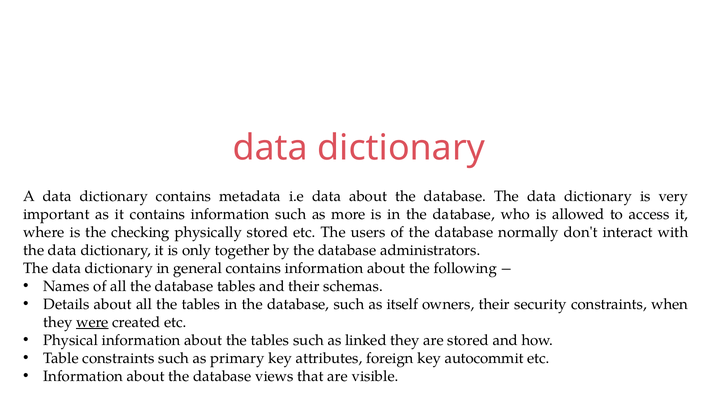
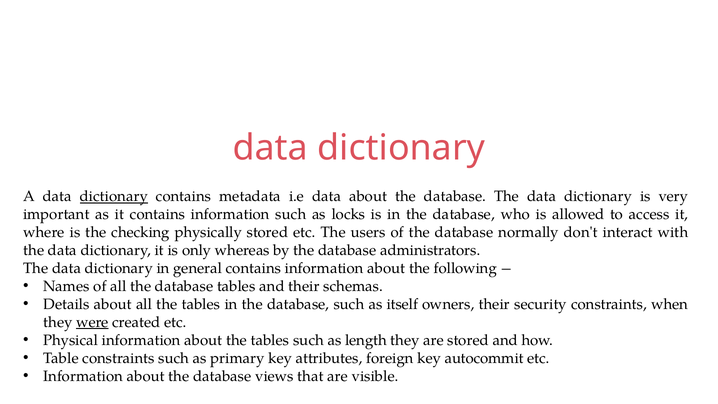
dictionary underline: none -> present (114, 196)
more: more -> locks (348, 214)
together: together -> whereas (242, 250)
linked: linked -> length (366, 340)
